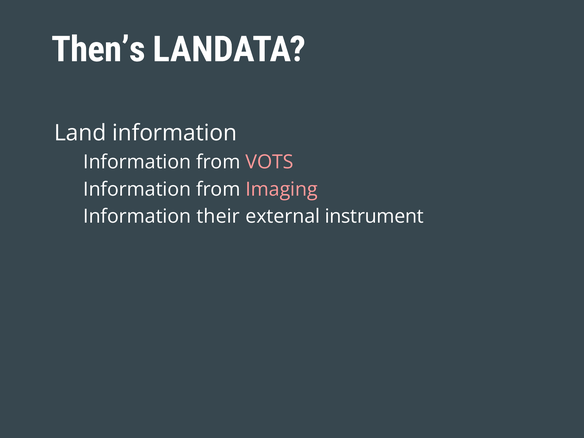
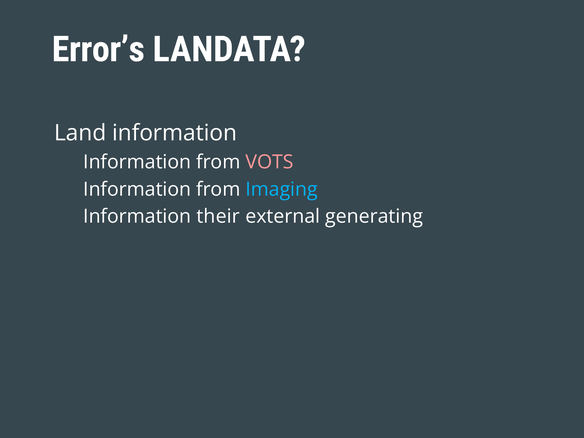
Then’s: Then’s -> Error’s (98, 49)
Imaging colour: pink -> light blue (282, 189)
instrument: instrument -> generating (374, 217)
